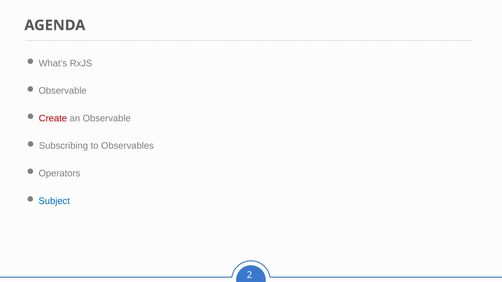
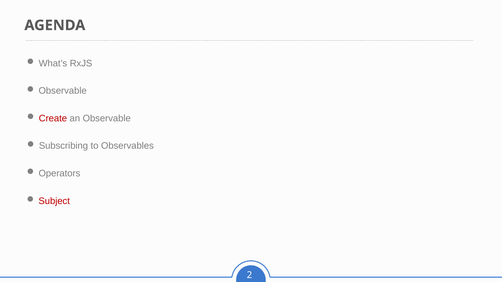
Subject colour: blue -> red (54, 201)
